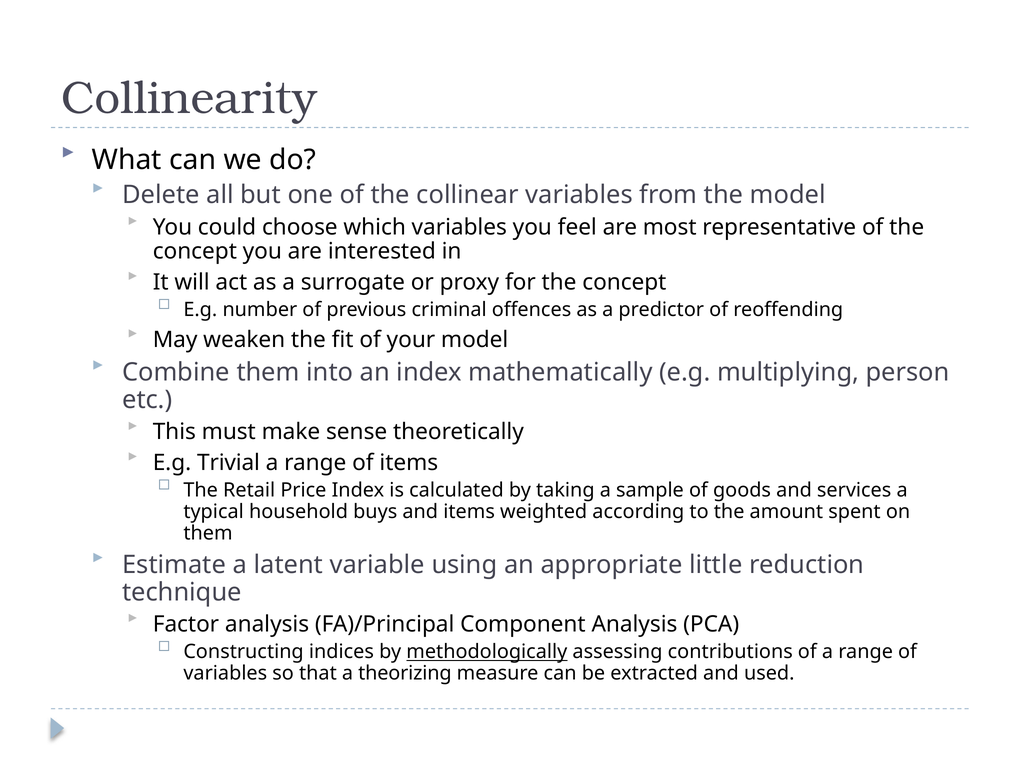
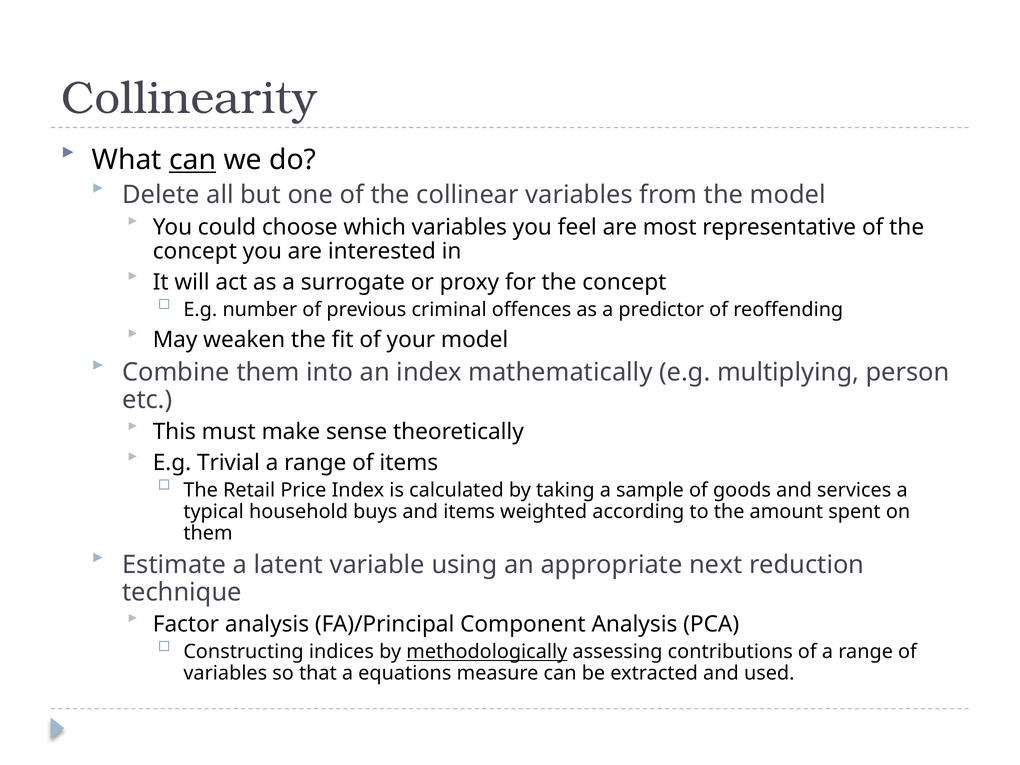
can underline: none -> present (193, 160)
little: little -> next (716, 565)
theorizing: theorizing -> equations (405, 673)
